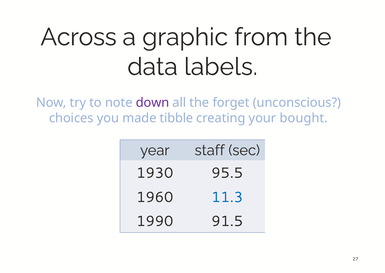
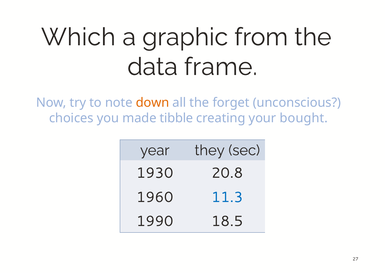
Across: Across -> Which (78, 37)
labels: labels -> frame (221, 67)
down colour: purple -> orange (152, 102)
staff: staff -> they (210, 150)
95.5: 95.5 -> 20.8 (227, 173)
91.5: 91.5 -> 18.5 (227, 221)
